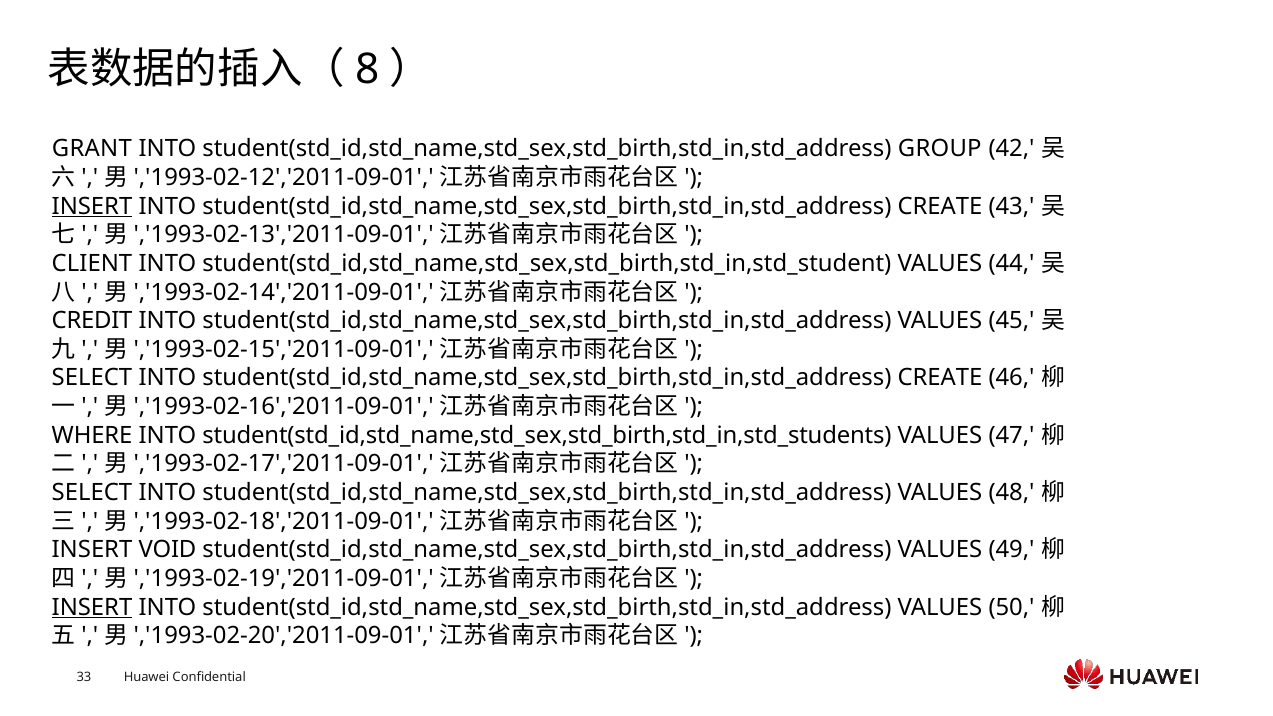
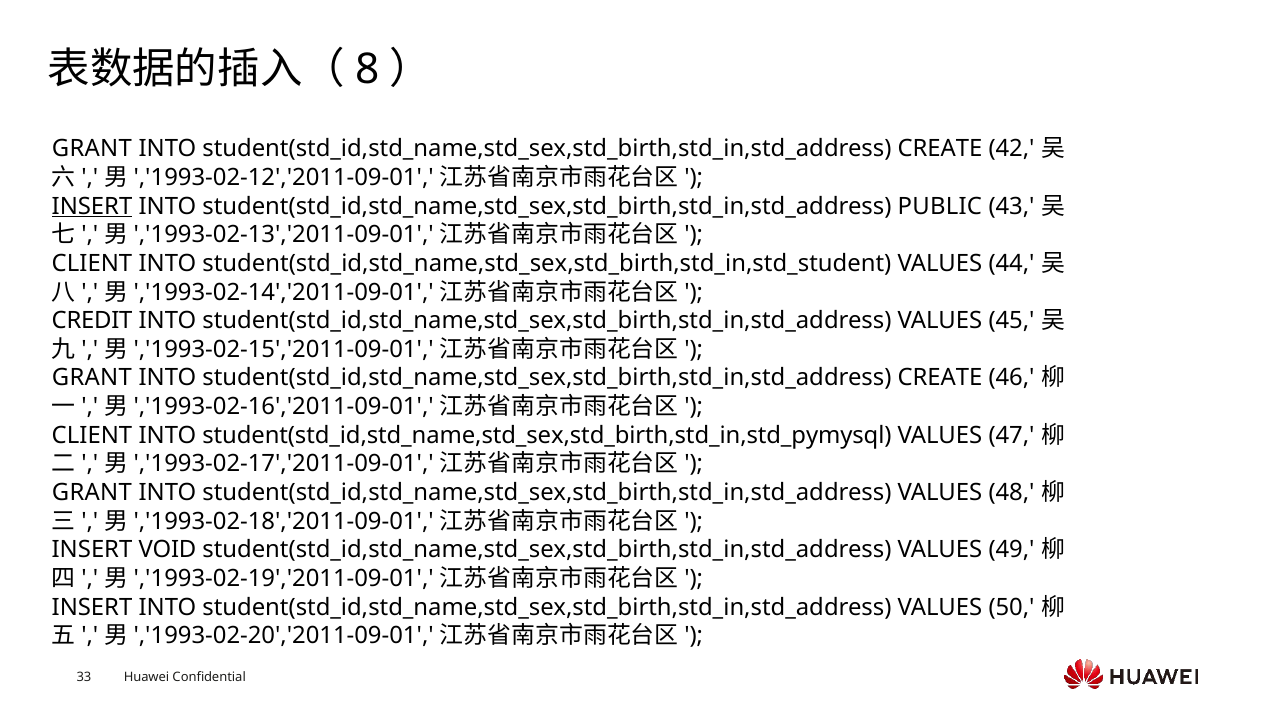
GROUP: GROUP -> CREATE (940, 149)
CREATE: CREATE -> PUBLIC (940, 206)
SELECT: SELECT -> GRANT (92, 378)
WHERE: WHERE -> CLIENT (92, 435)
student(std_id,std_name,std_sex,std_birth,std_in,std_students: student(std_id,std_name,std_sex,std_birth,std_in,std_students -> student(std_id,std_name,std_sex,std_birth,std_in,std_pymysql (547, 435)
SELECT: SELECT -> GRANT (92, 493)
INSERT underline: present -> none (92, 607)
